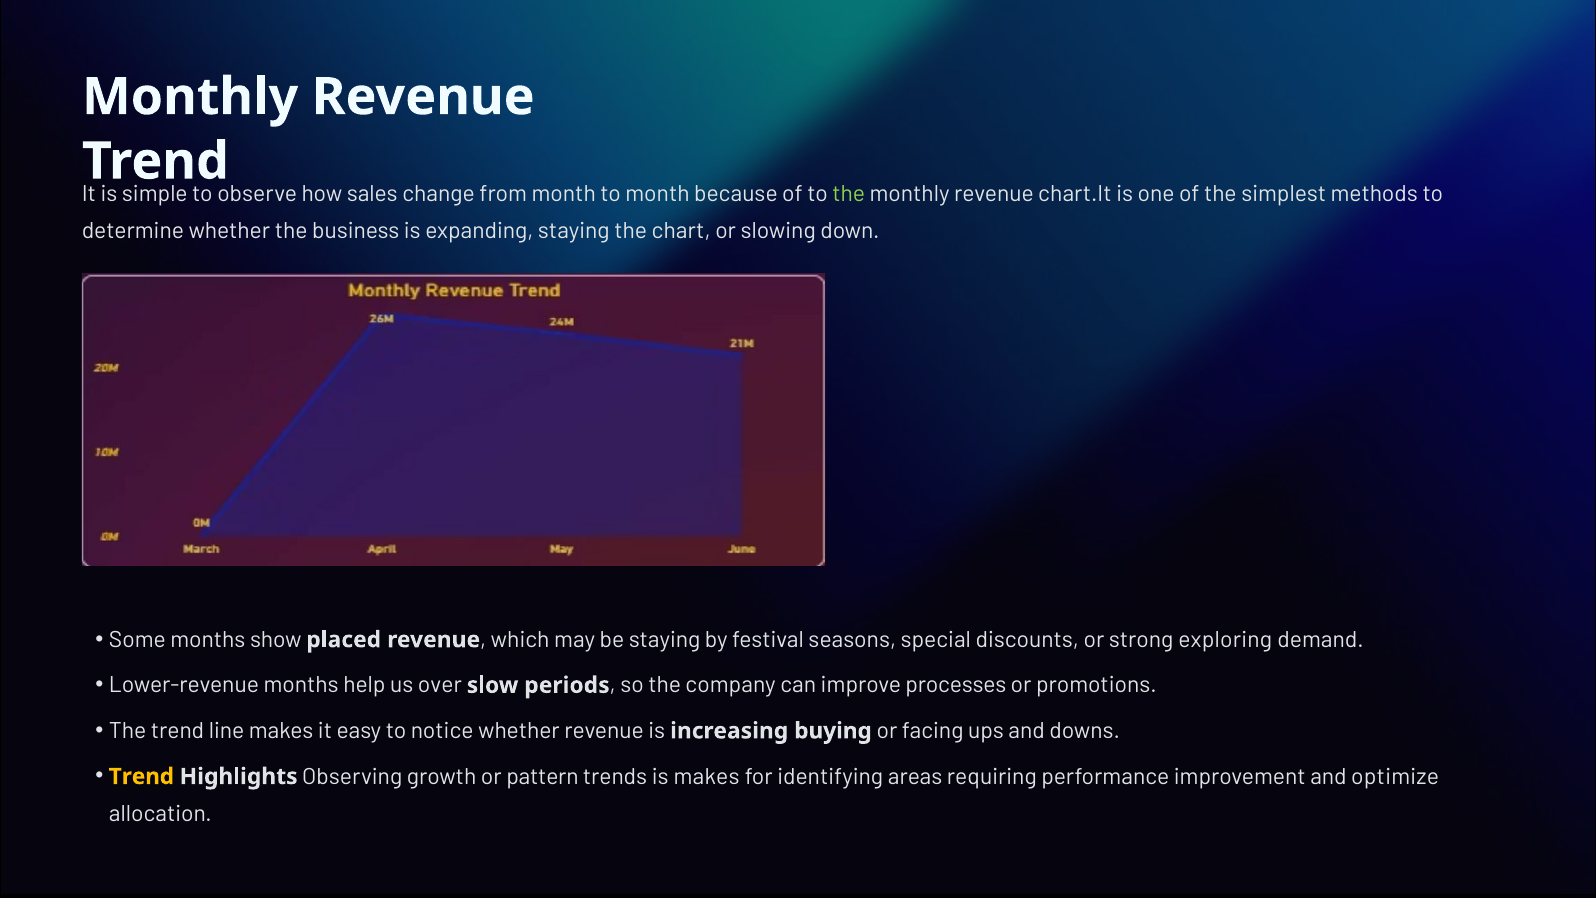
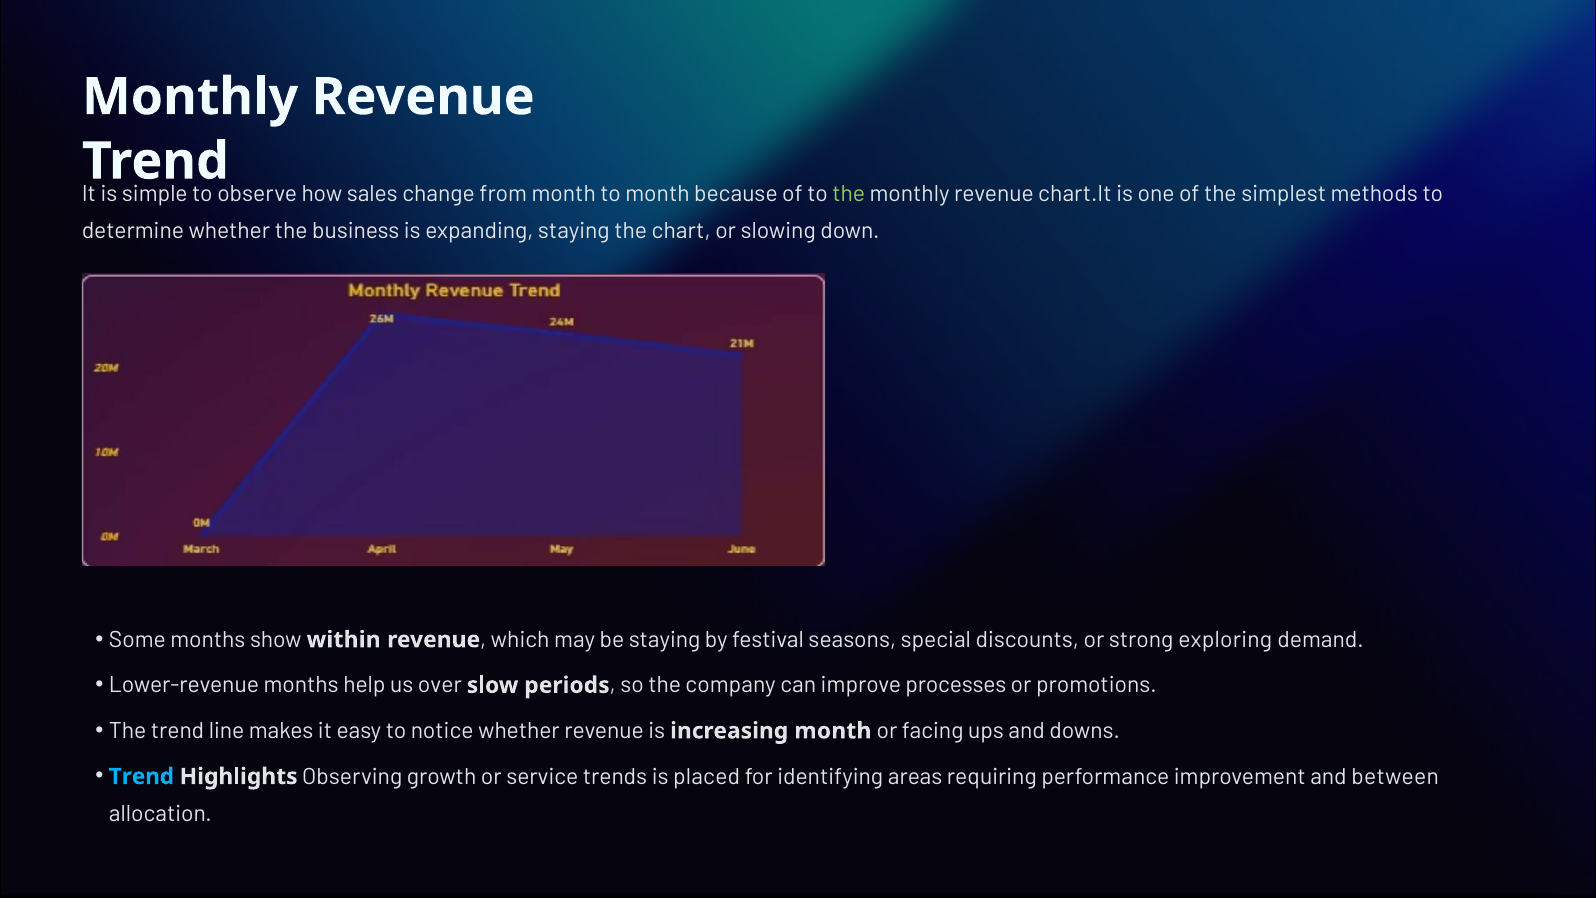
placed: placed -> within (344, 640)
increasing buying: buying -> month (833, 731)
Trend colour: yellow -> light blue (141, 776)
pattern: pattern -> service (542, 776)
is makes: makes -> placed (707, 776)
optimize: optimize -> between (1395, 776)
